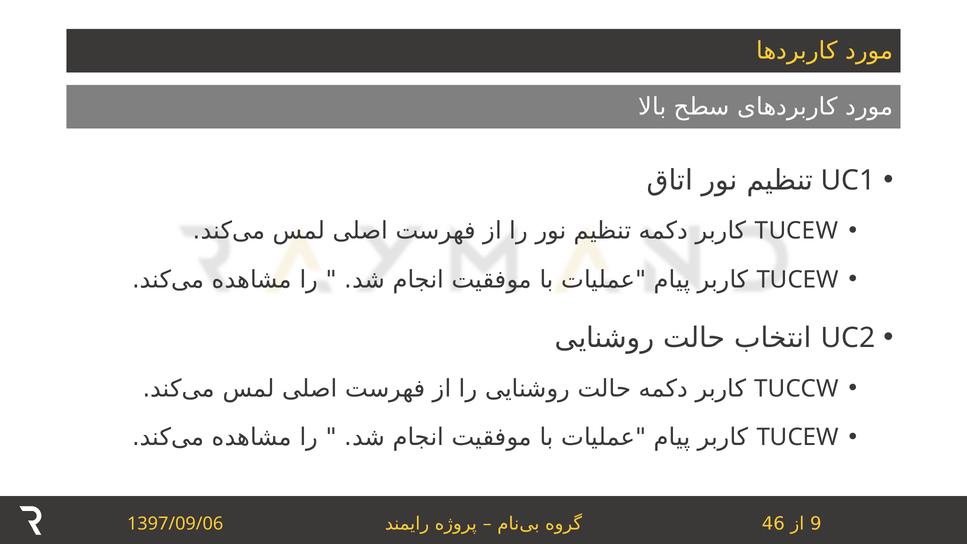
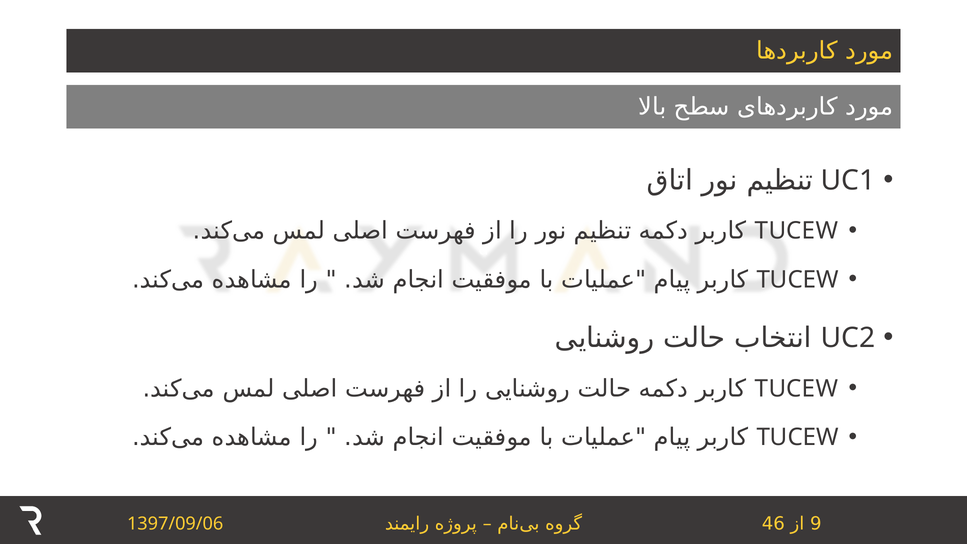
TUCCW: TUCCW -> TUCEW (797, 389)
